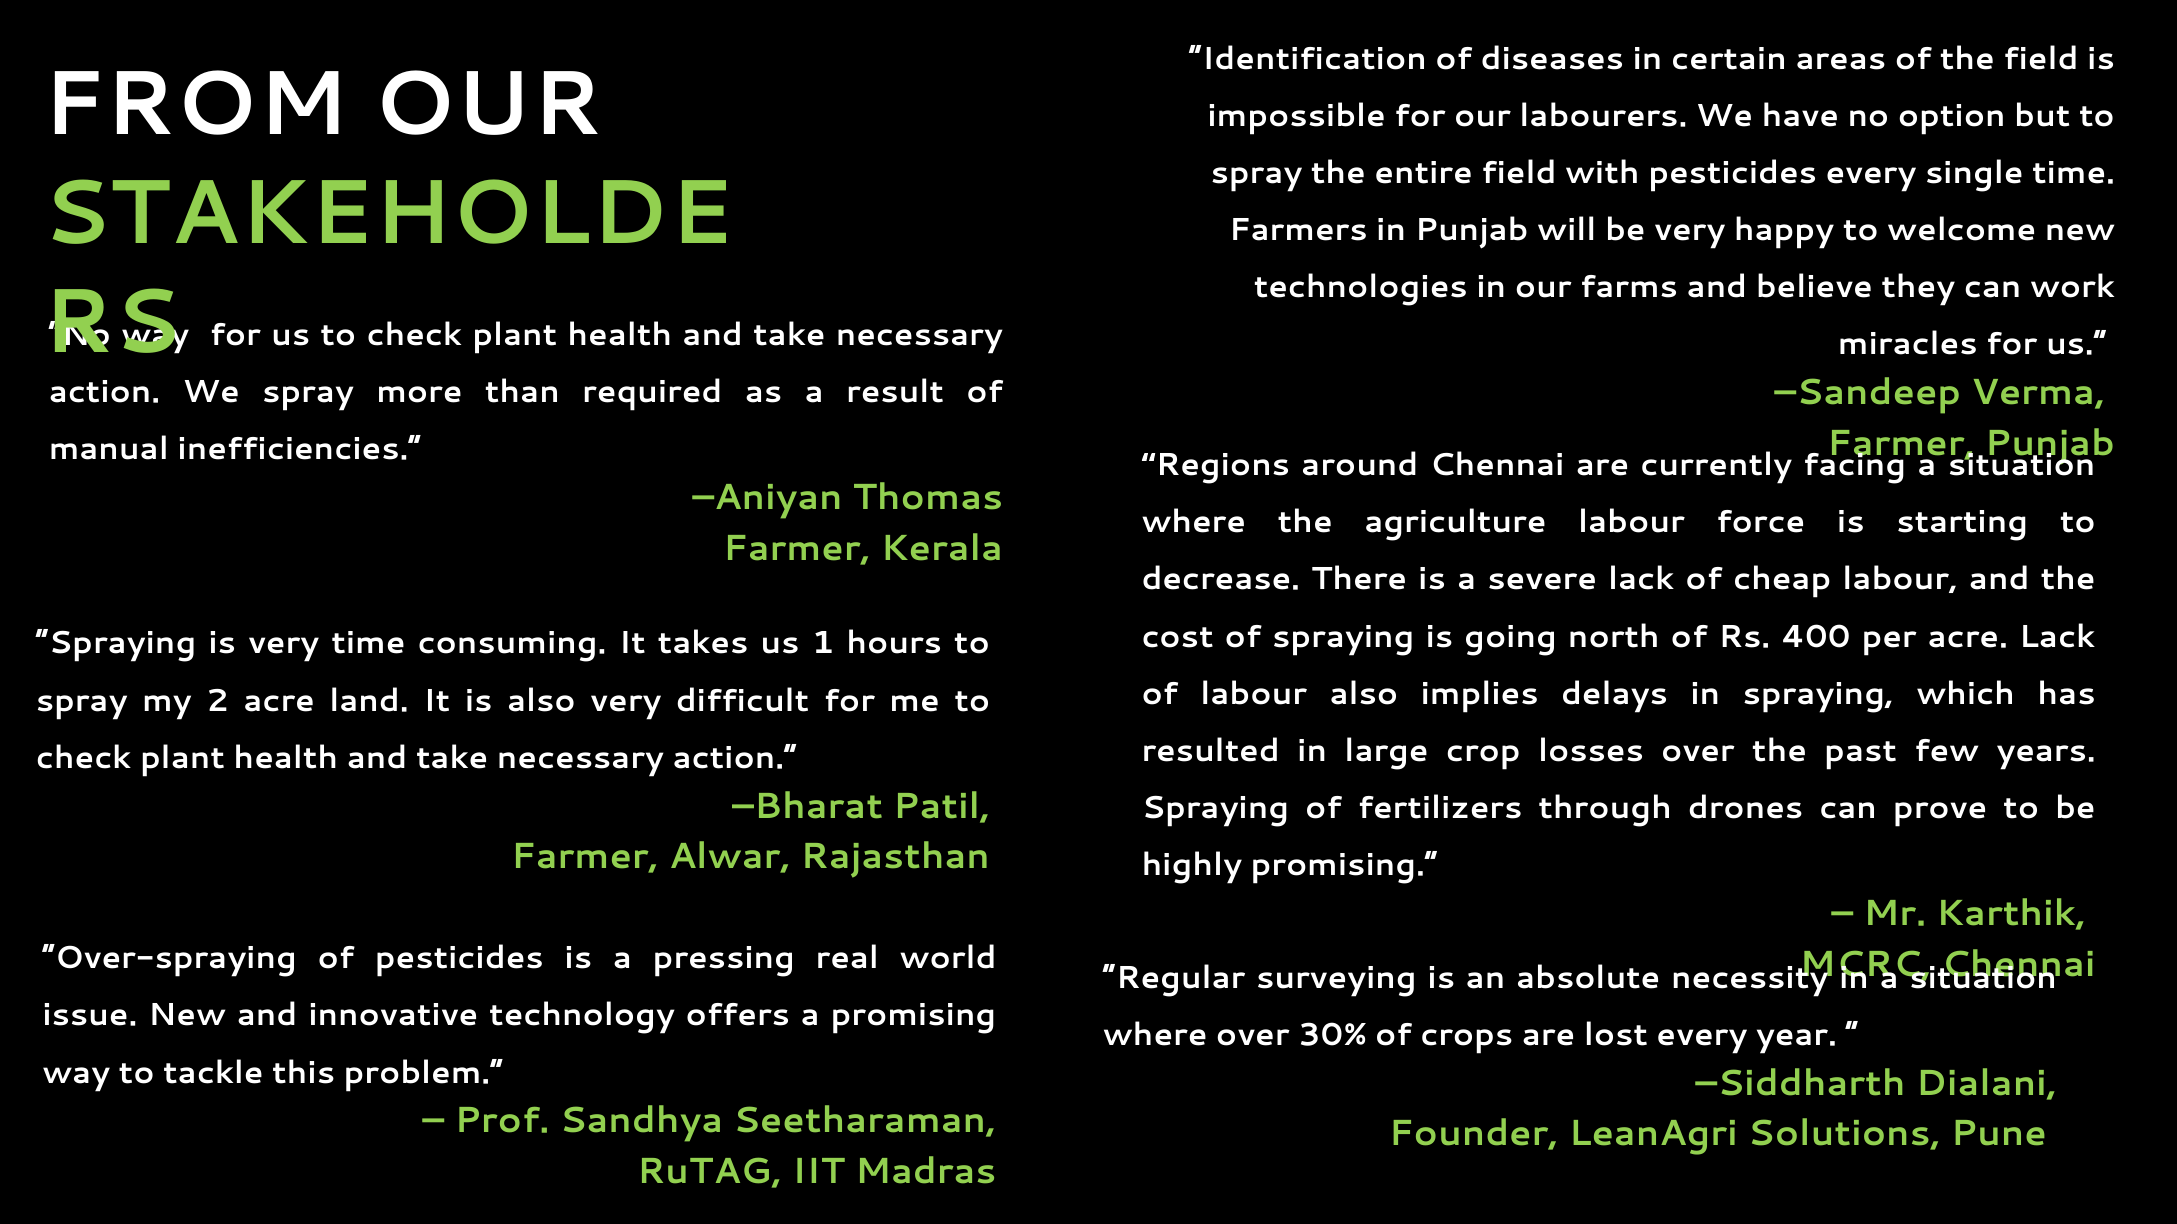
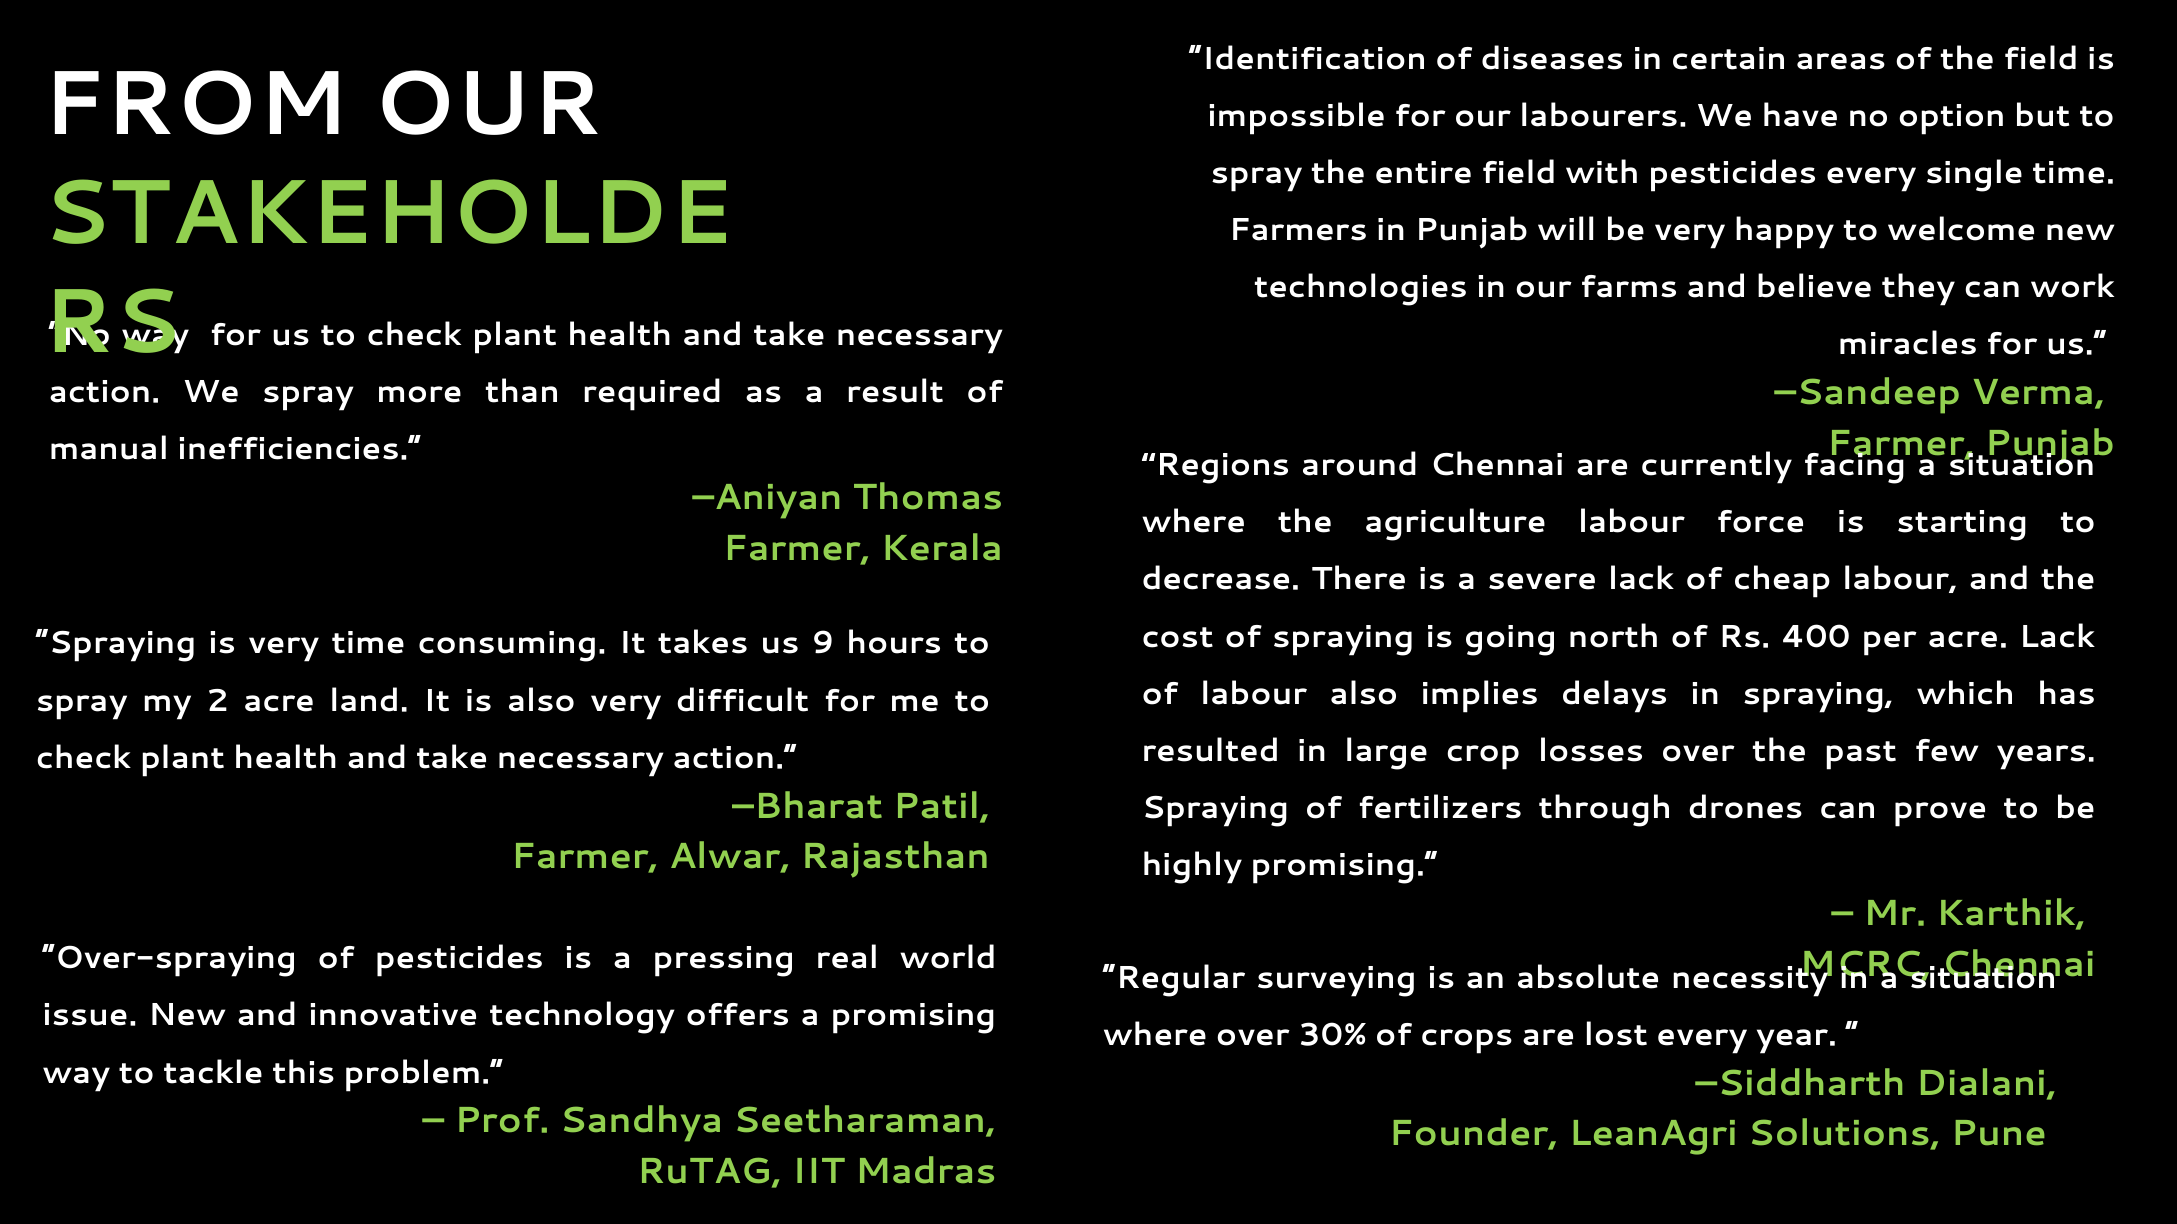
1: 1 -> 9 (823, 644)
